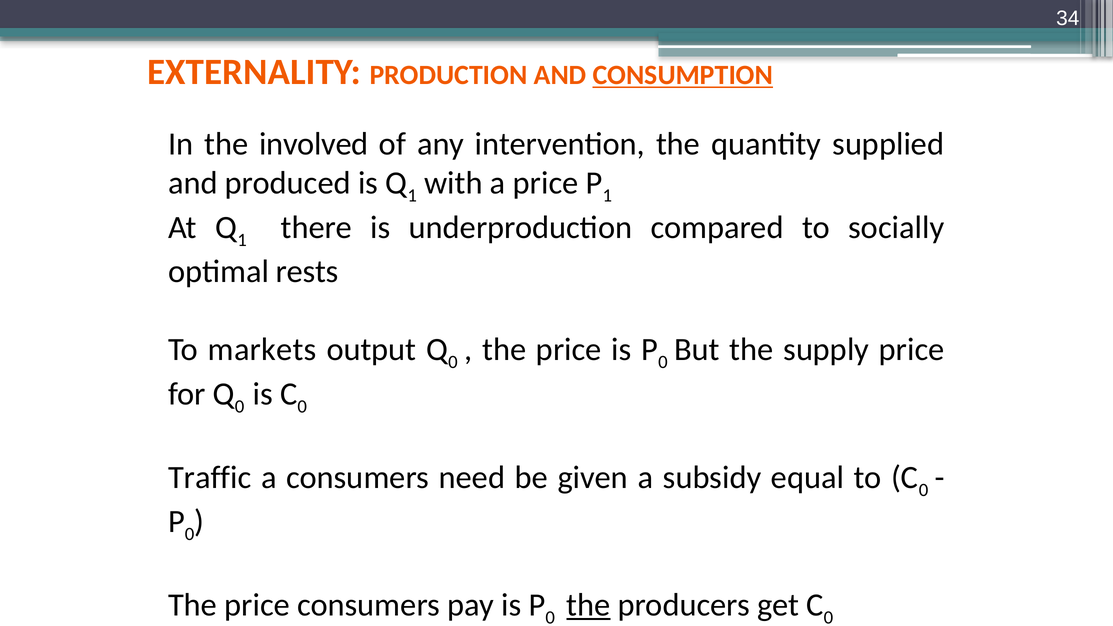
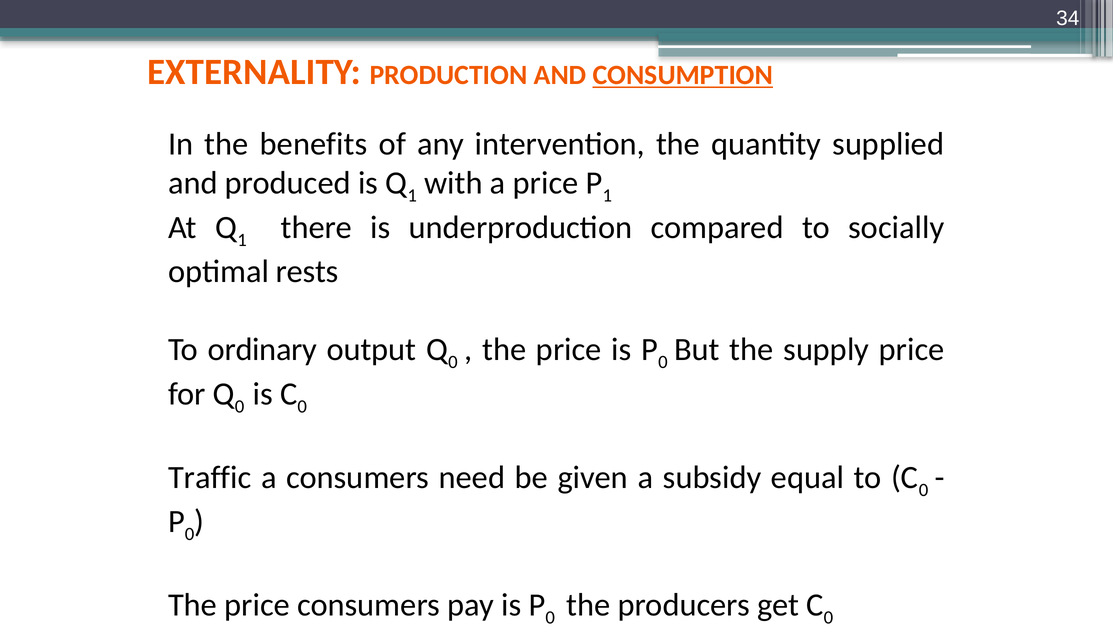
involved: involved -> benefits (314, 144)
markets: markets -> ordinary (262, 350)
the underline: present -> none (588, 605)
